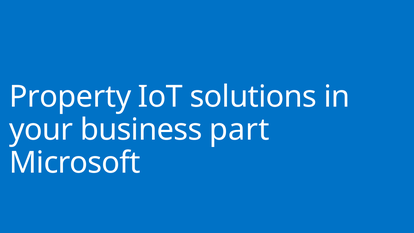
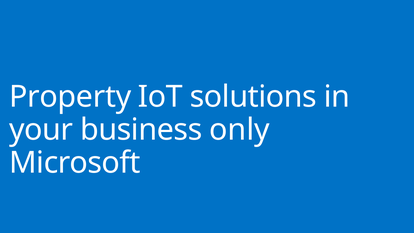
part: part -> only (239, 130)
